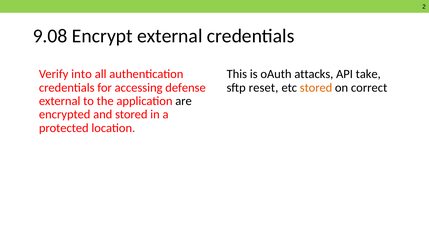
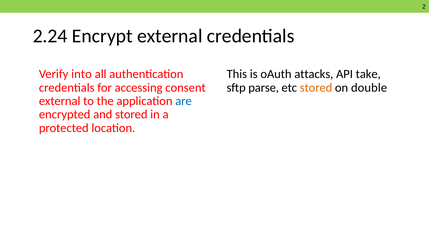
9.08: 9.08 -> 2.24 (50, 36)
defense: defense -> consent (186, 88)
reset: reset -> parse (264, 88)
correct: correct -> double (369, 88)
are colour: black -> blue (184, 101)
